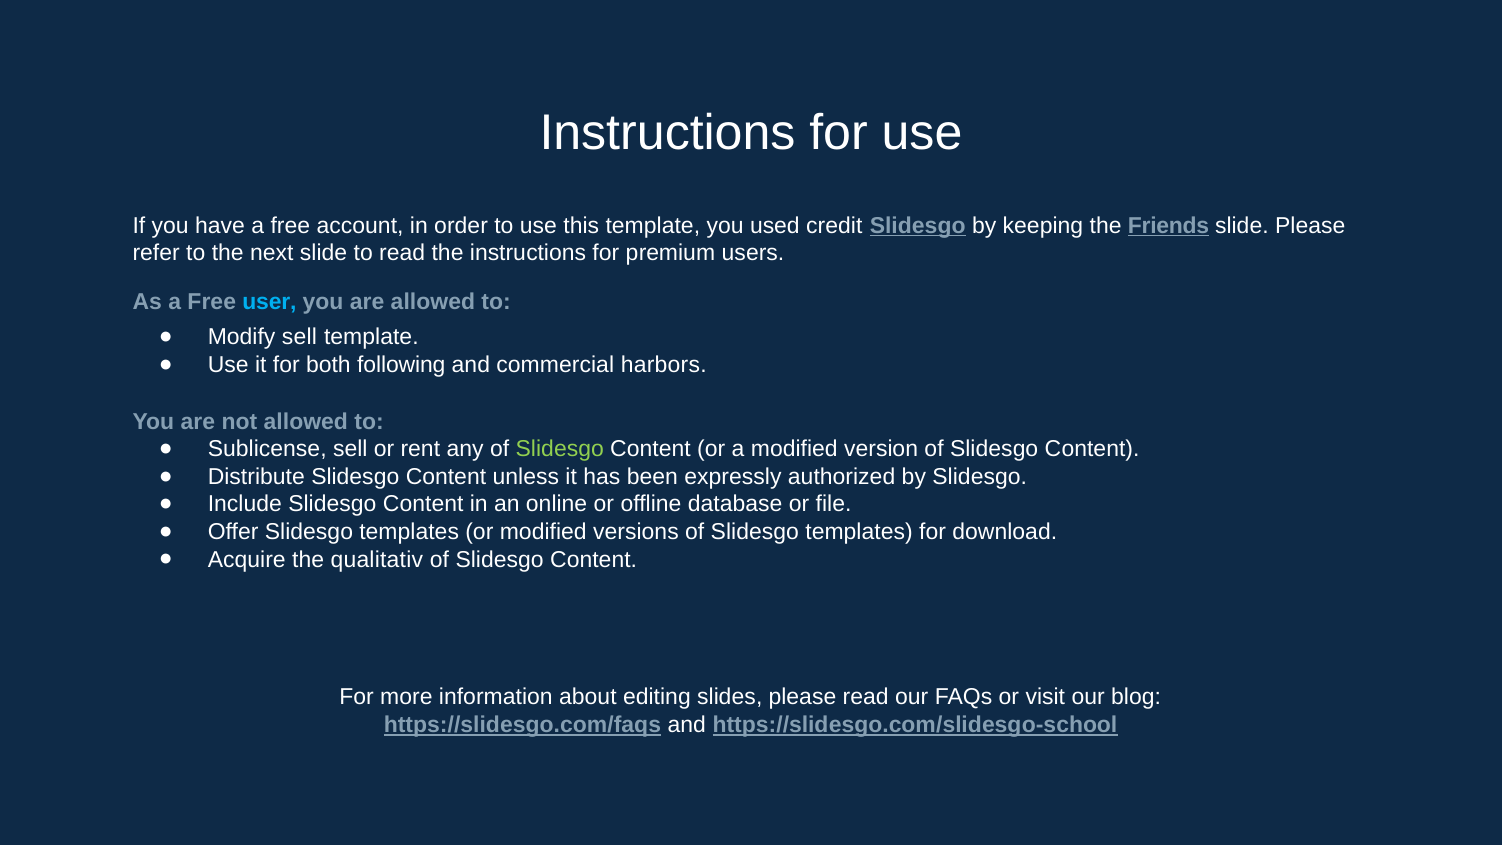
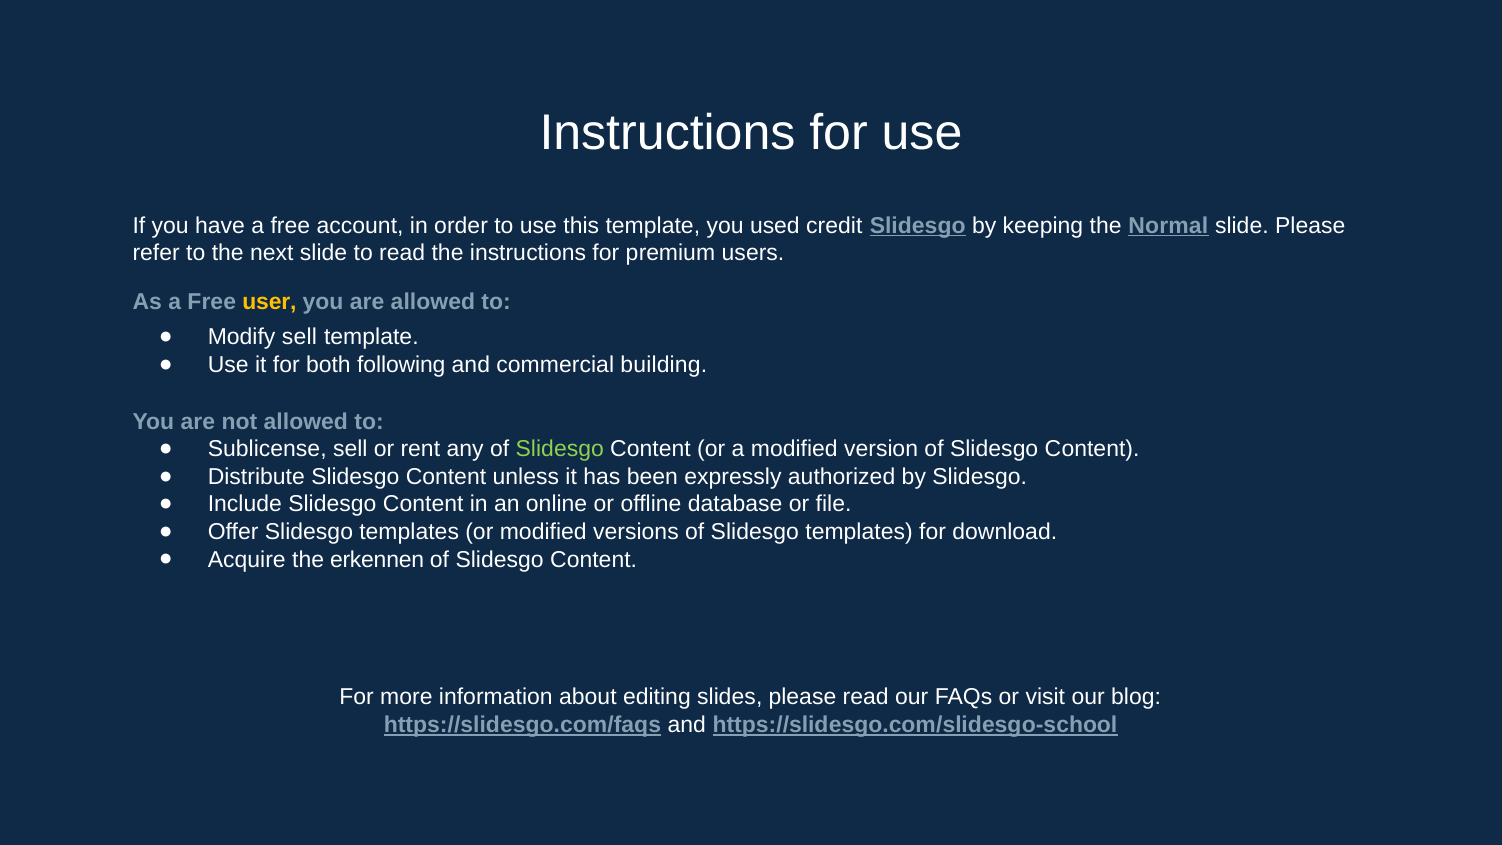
Friends: Friends -> Normal (1168, 225)
user colour: light blue -> yellow (269, 301)
harbors: harbors -> building (664, 365)
qualitativ: qualitativ -> erkennen (377, 559)
